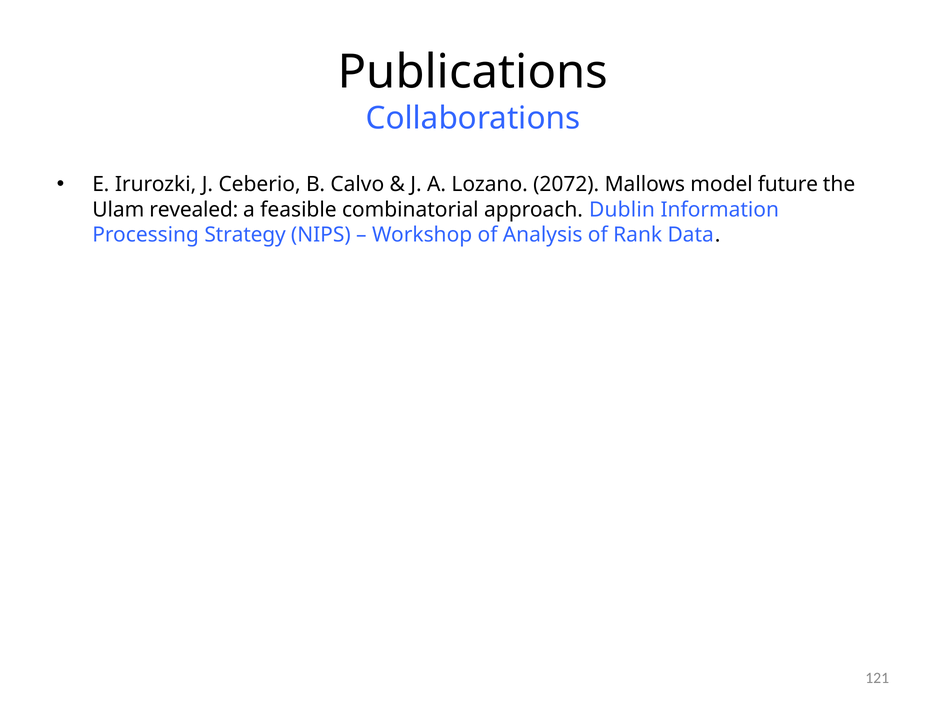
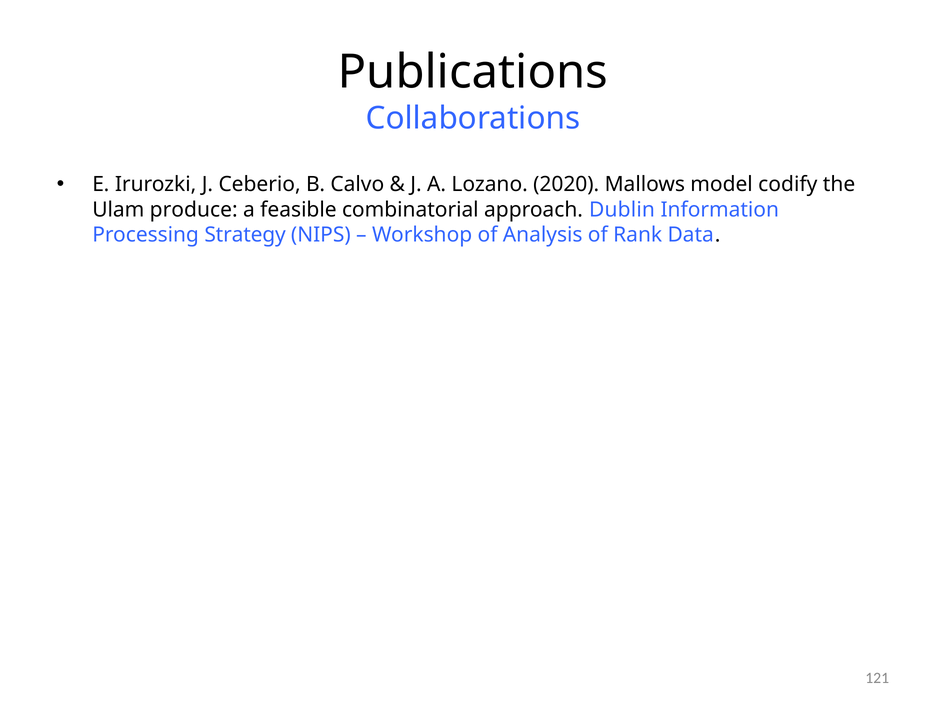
2072: 2072 -> 2020 (566, 184)
future: future -> codify (788, 184)
revealed: revealed -> produce (194, 209)
